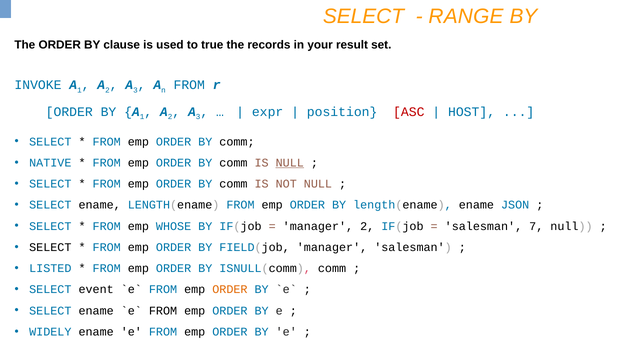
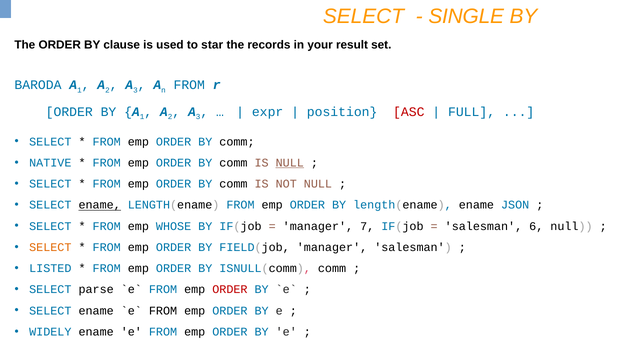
RANGE: RANGE -> SINGLE (466, 16)
true: true -> star (212, 45)
INVOKE: INVOKE -> BARODA (38, 85)
HOST: HOST -> FULL (472, 112)
ename underline: none -> present (100, 205)
manager 2: 2 -> 7 (367, 226)
7: 7 -> 6 (536, 226)
SELECT colour: black -> orange (50, 247)
event: event -> parse (96, 290)
ORDER colour: orange -> red (230, 290)
